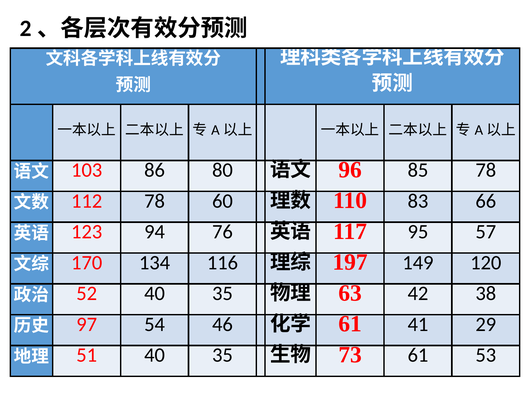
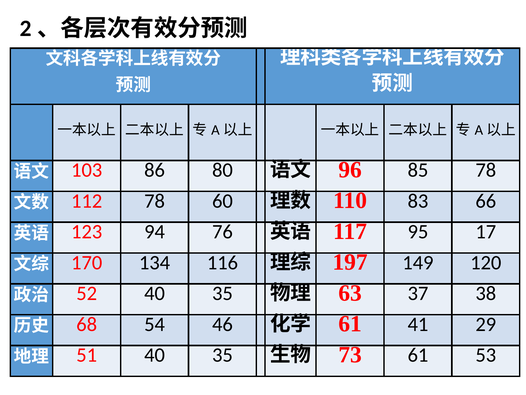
57: 57 -> 17 (486, 232)
42: 42 -> 37 (418, 293)
97: 97 -> 68 (87, 324)
